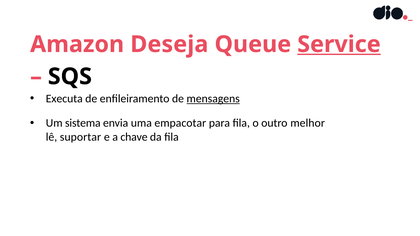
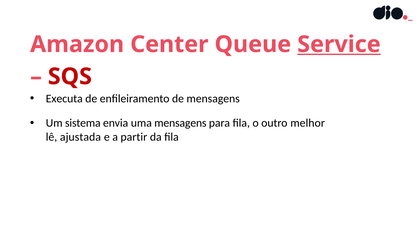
Deseja: Deseja -> Center (169, 44)
SQS colour: black -> red (70, 77)
mensagens underline: present -> none (213, 99)
uma empacotar: empacotar -> mensagens (180, 123)
suportar: suportar -> ajustada (80, 137)
chave: chave -> partir (134, 137)
